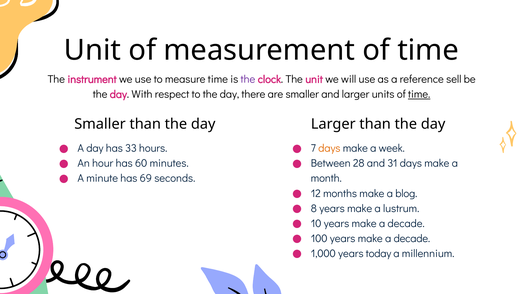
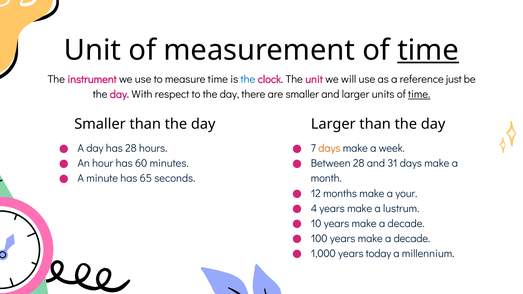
time underline: none -> present (428, 50)
the colour: purple -> blue (248, 79)
sell: sell -> just (454, 79)
has 33: 33 -> 28 (131, 148)
69: 69 -> 65 (146, 179)
blog: blog -> your (406, 194)
8: 8 -> 4 (314, 209)
